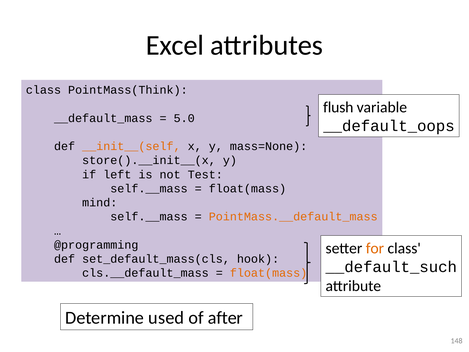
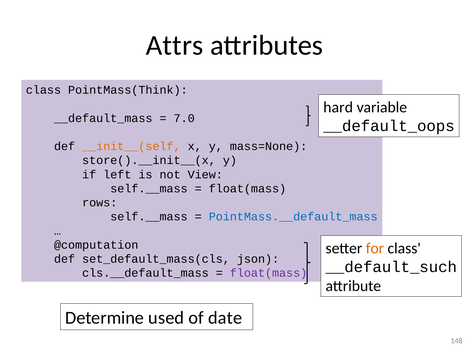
Excel: Excel -> Attrs (175, 45)
flush: flush -> hard (338, 107)
5.0: 5.0 -> 7.0 (184, 118)
Test: Test -> View (205, 174)
mind: mind -> rows (100, 203)
PointMass.__default_mass colour: orange -> blue (293, 217)
@programming: @programming -> @computation (96, 245)
hook: hook -> json (258, 259)
float(mass colour: orange -> purple (269, 273)
after: after -> date (225, 318)
